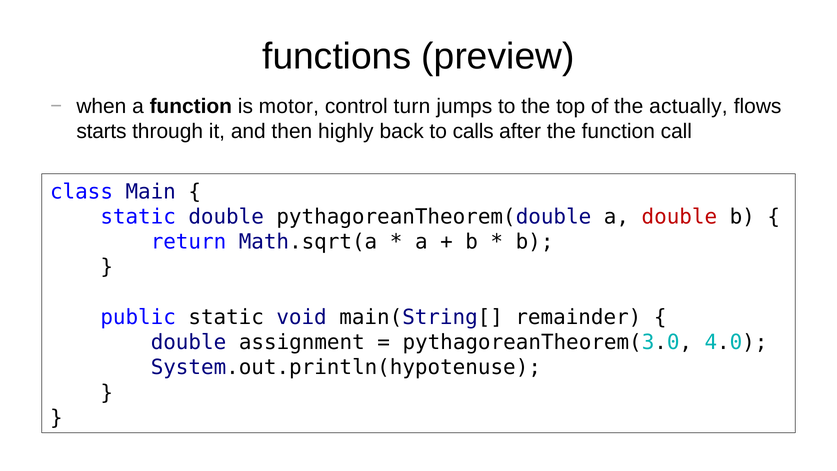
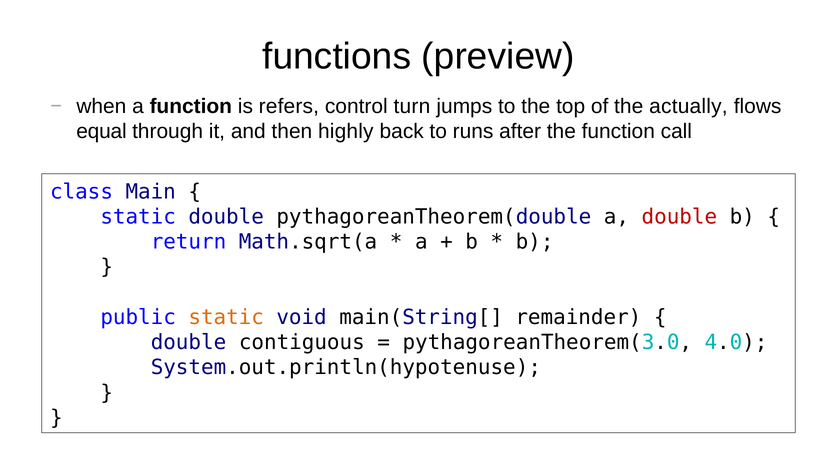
motor: motor -> refers (289, 106)
starts: starts -> equal (101, 131)
calls: calls -> runs (473, 131)
static colour: black -> orange (226, 317)
assignment: assignment -> contiguous (302, 342)
